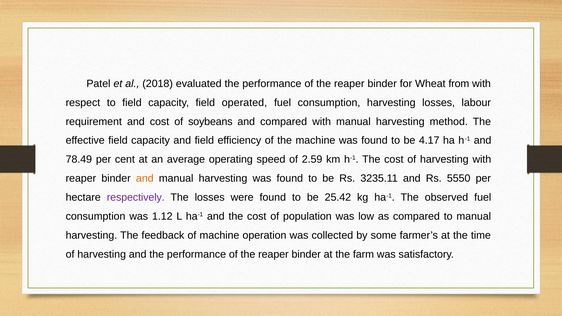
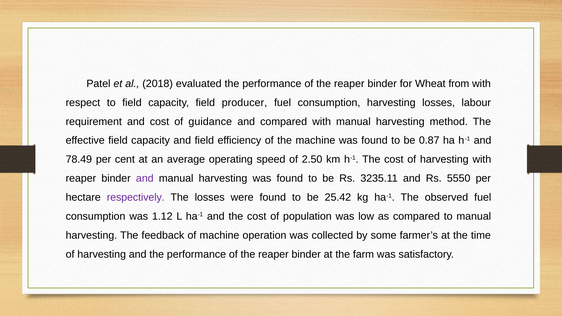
operated: operated -> producer (244, 103)
soybeans: soybeans -> guidance (210, 122)
4.17: 4.17 -> 0.87 (429, 141)
2.59: 2.59 -> 2.50 (312, 160)
and colour: orange -> purple (145, 178)
